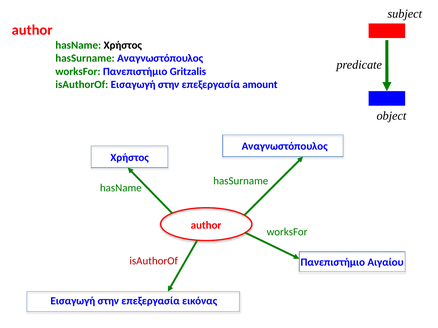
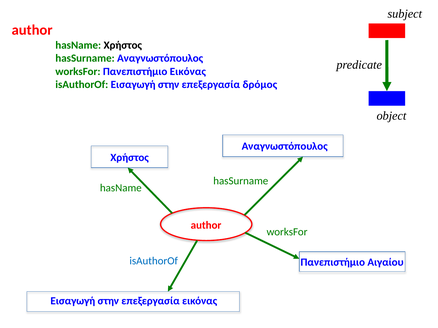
Πανεπιστήμιο Gritzalis: Gritzalis -> Εικόνας (188, 72)
amount: amount -> δρόμος (260, 85)
isAuthorOf colour: red -> blue (154, 261)
